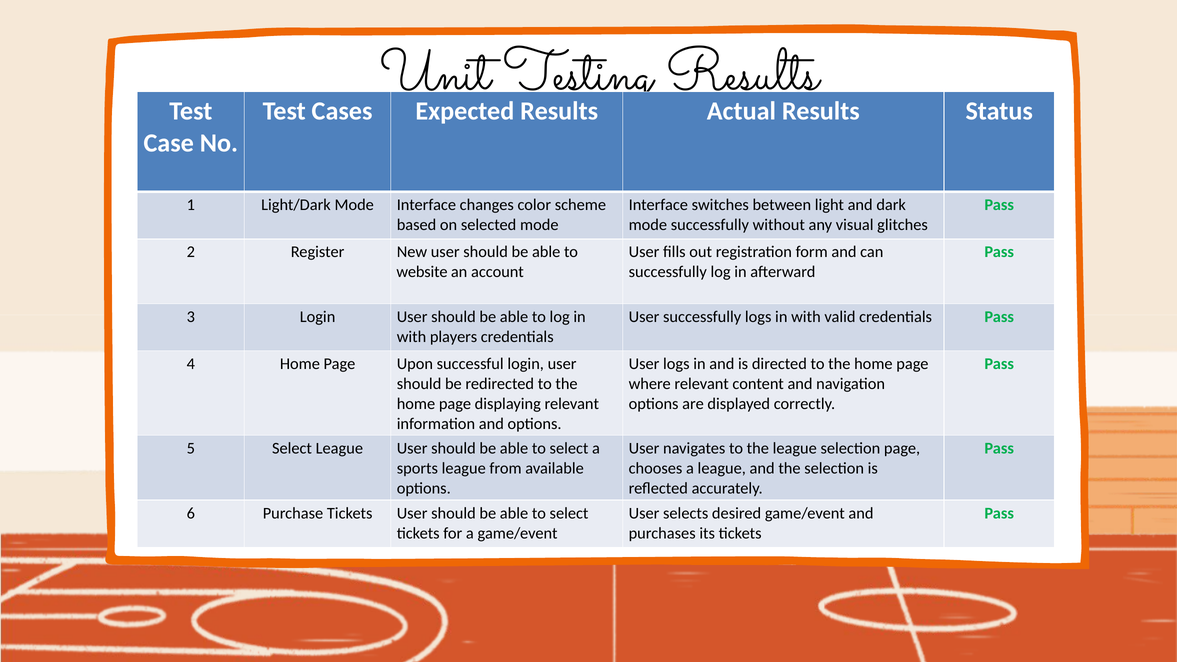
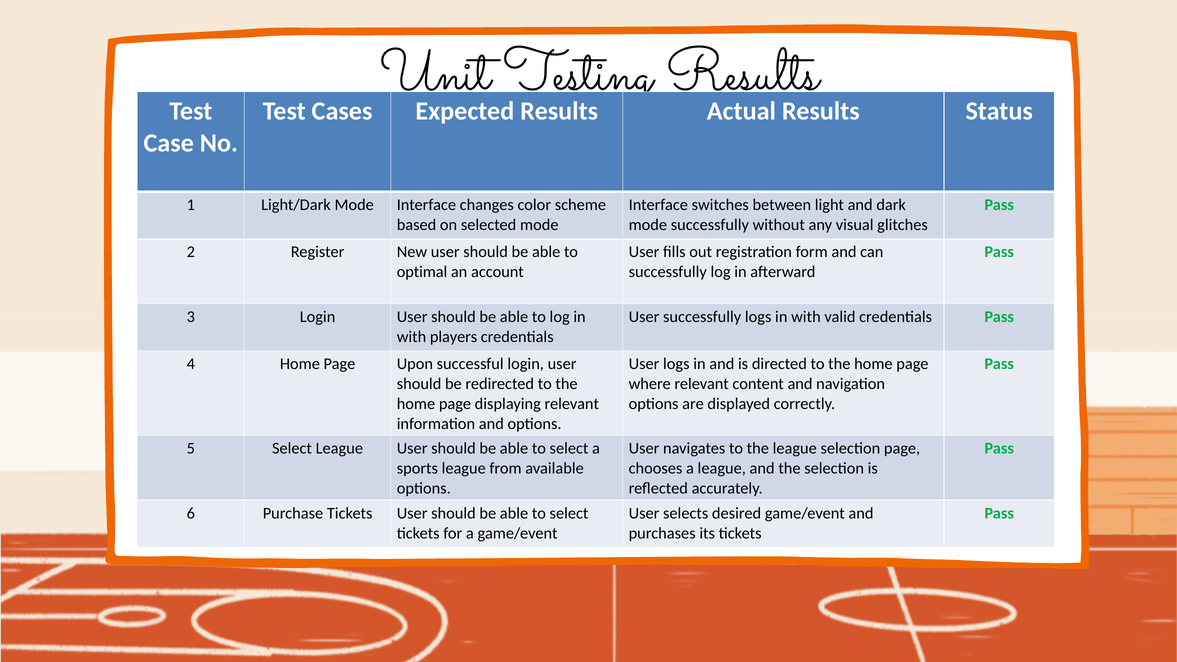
website: website -> optimal (422, 272)
